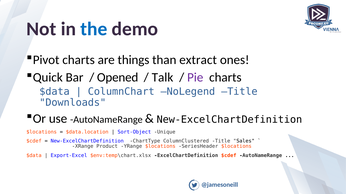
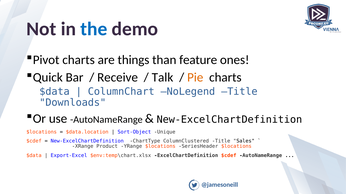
extract: extract -> feature (198, 60)
Opened: Opened -> Receive (118, 78)
Pie colour: purple -> orange (195, 78)
